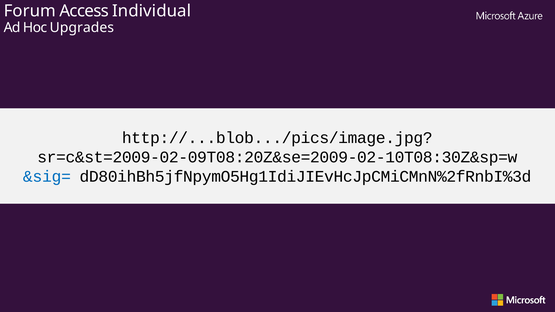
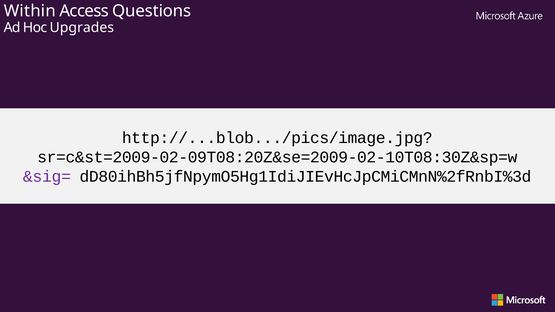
Forum: Forum -> Within (30, 11)
Individual: Individual -> Questions (152, 11)
&sig= colour: blue -> purple (47, 177)
